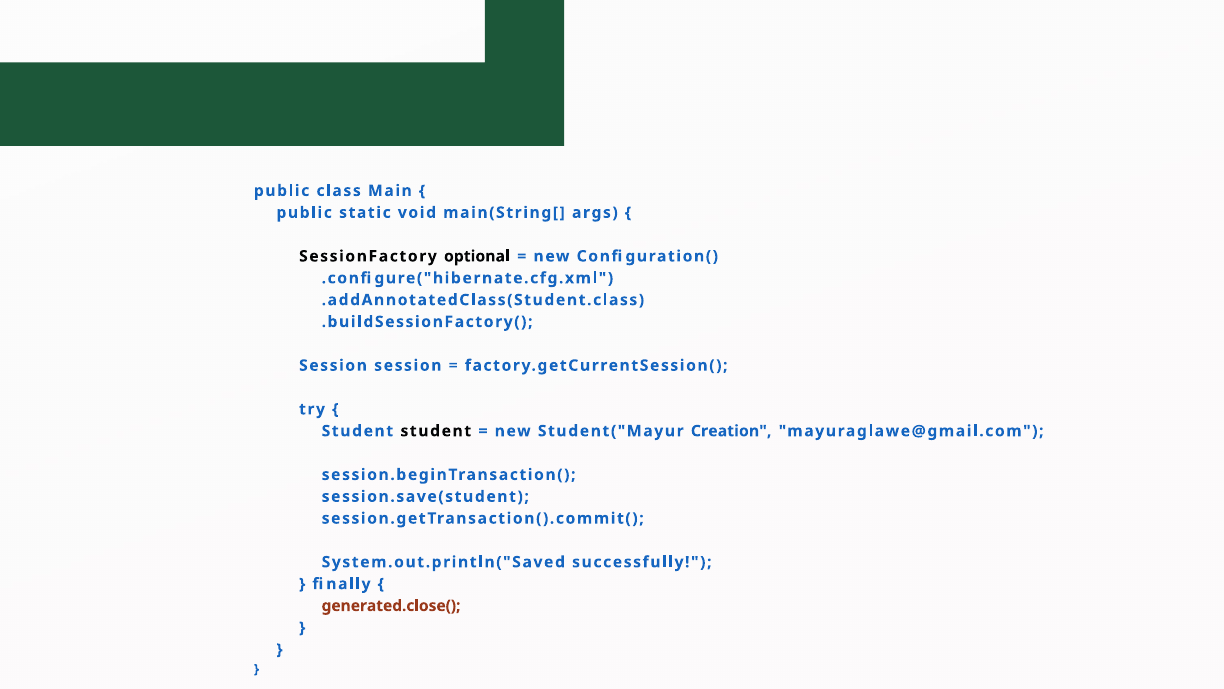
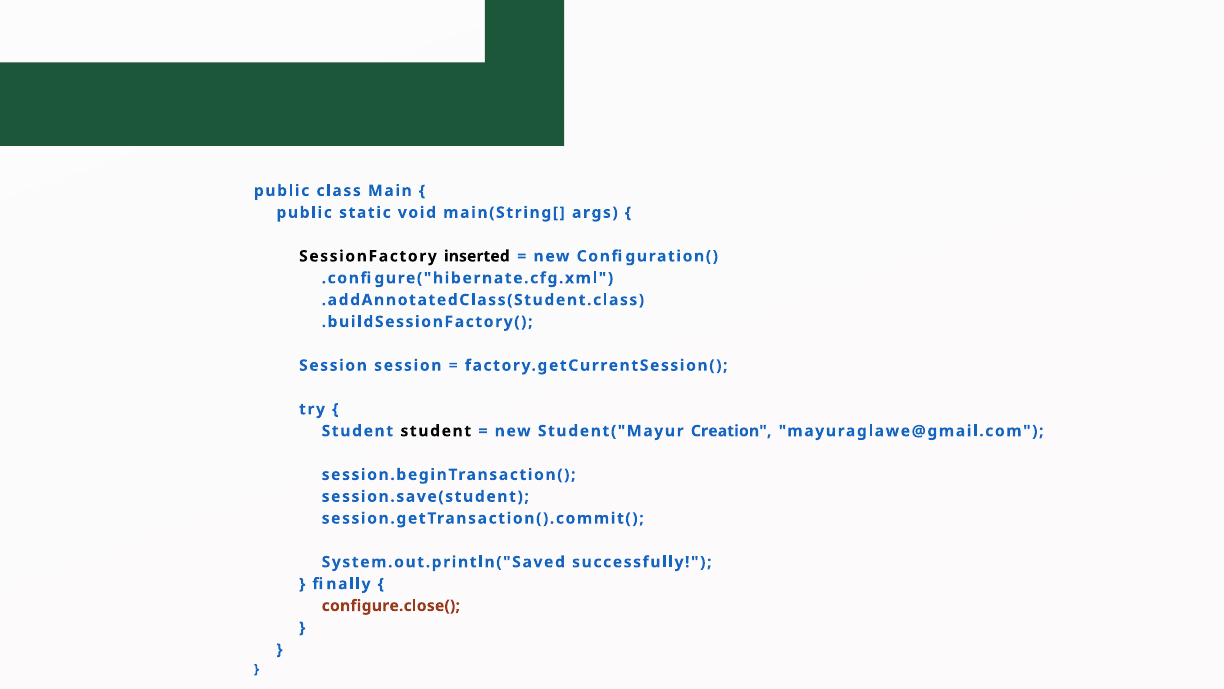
optional: optional -> inserted (477, 256)
generated.close(: generated.close( -> configure.close( (391, 605)
